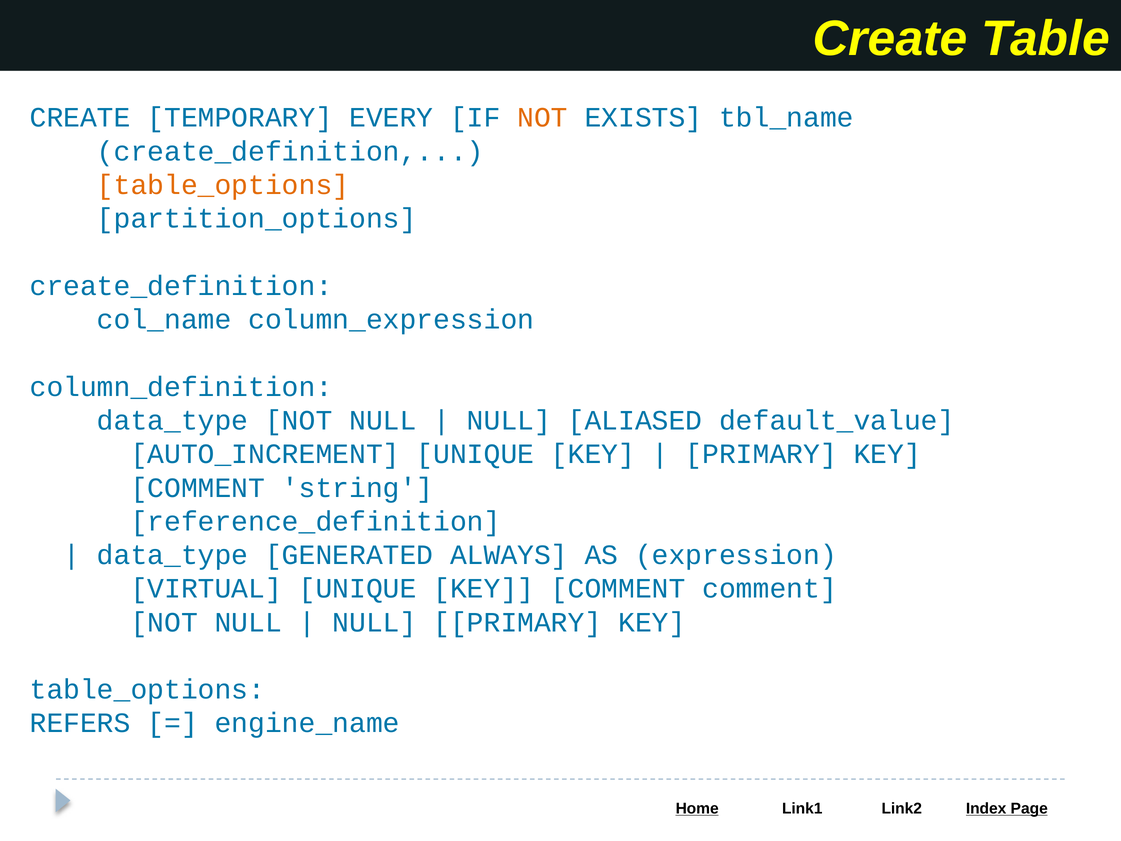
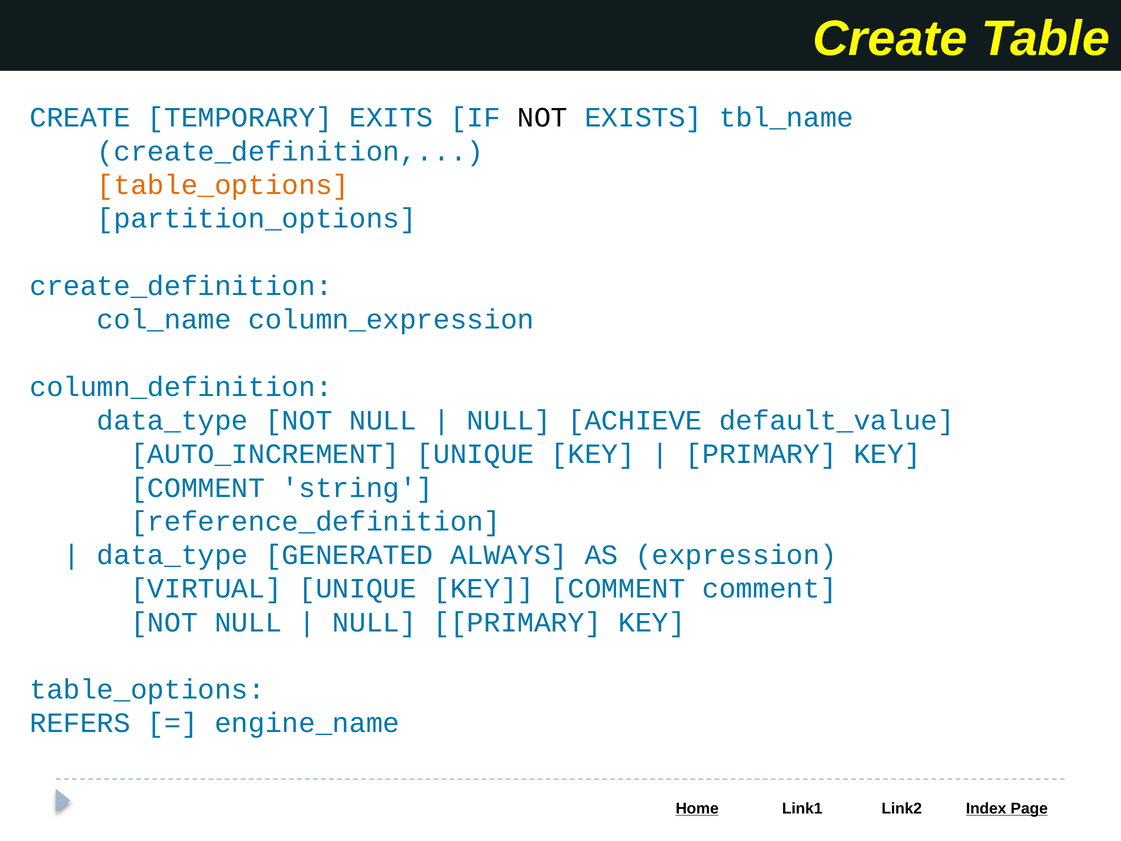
EVERY: EVERY -> EXITS (391, 118)
NOT colour: orange -> black (543, 118)
ALIASED: ALIASED -> ACHIEVE (635, 420)
